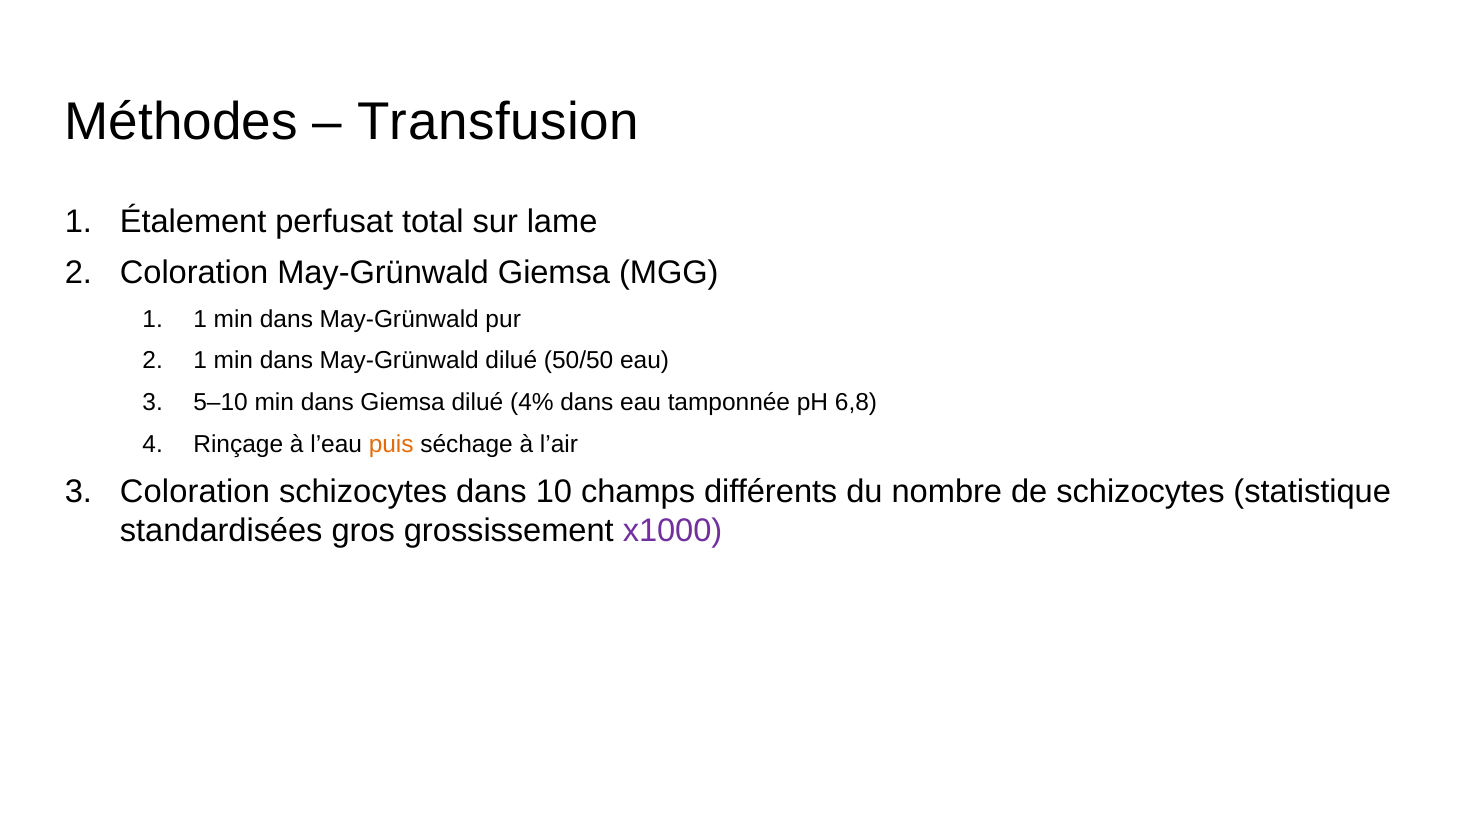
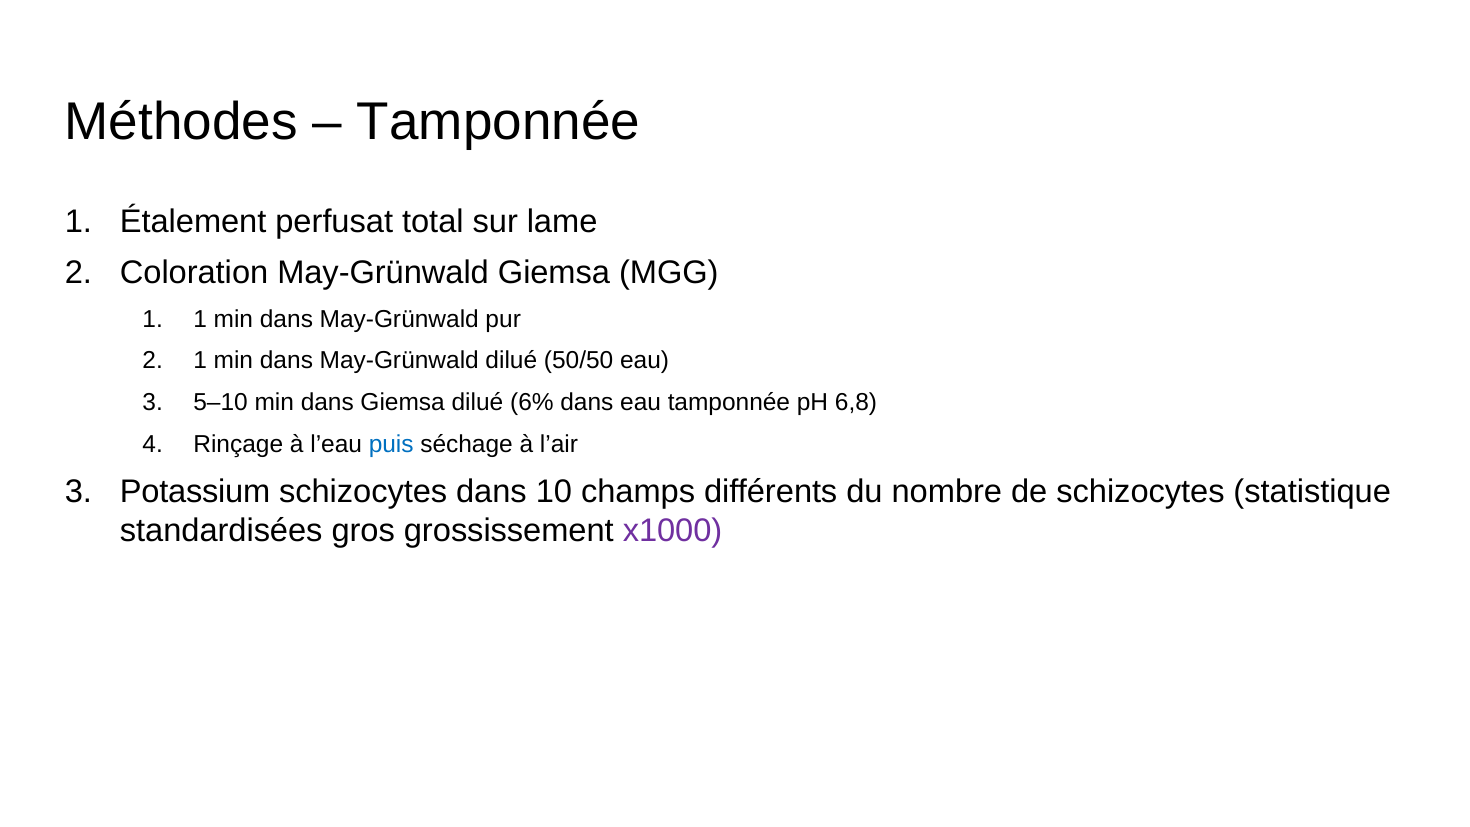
Transfusion: Transfusion -> Tamponnée (498, 122)
4%: 4% -> 6% (532, 402)
puis colour: orange -> blue (391, 444)
Coloration: Coloration -> Potassium (195, 491)
